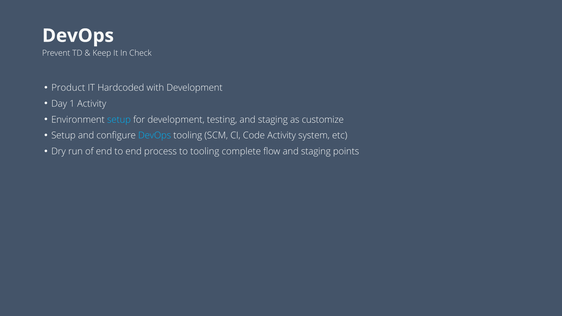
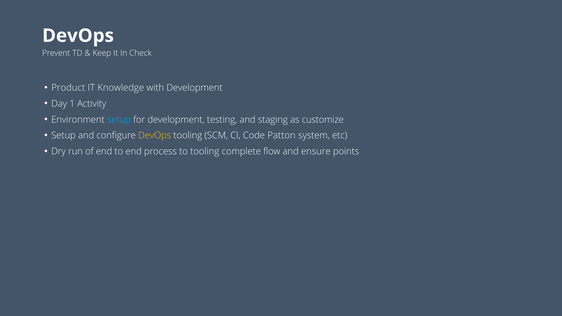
Hardcoded: Hardcoded -> Knowledge (121, 88)
DevOps colour: light blue -> yellow (155, 136)
Code Activity: Activity -> Patton (282, 136)
flow and staging: staging -> ensure (316, 152)
